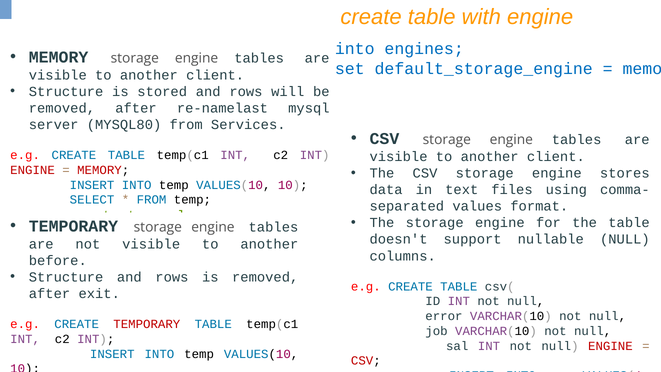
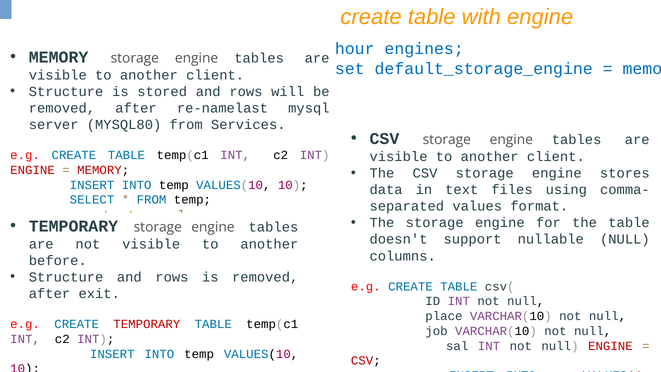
into: into -> hour (355, 49)
error: error -> place (444, 316)
